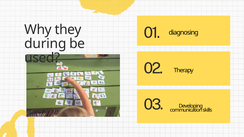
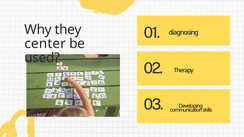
during: during -> center (45, 44)
